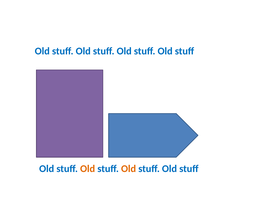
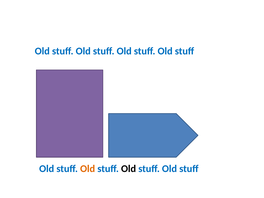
Old colour: orange -> black (129, 169)
